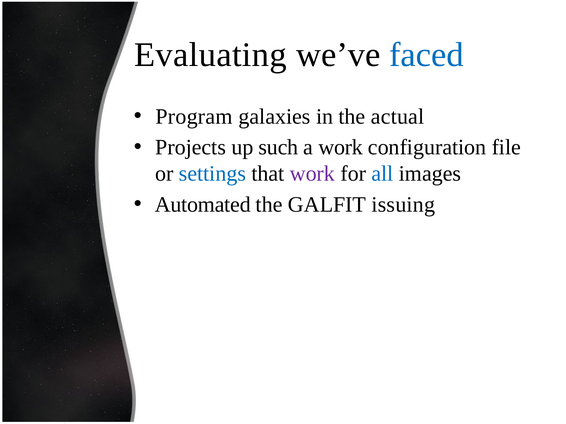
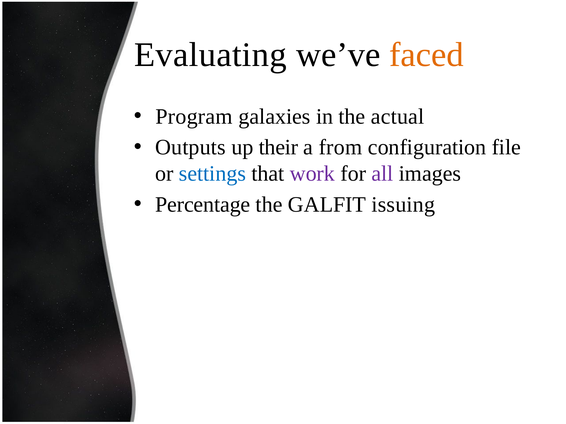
faced colour: blue -> orange (427, 55)
Projects: Projects -> Outputs (190, 147)
such: such -> their (278, 147)
a work: work -> from (340, 147)
all colour: blue -> purple (382, 174)
Automated: Automated -> Percentage (203, 205)
